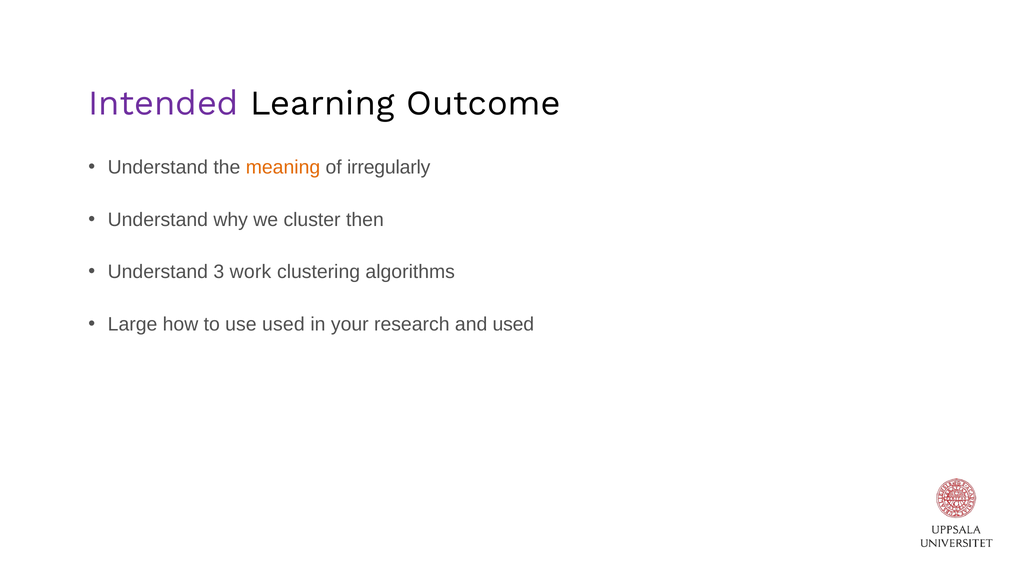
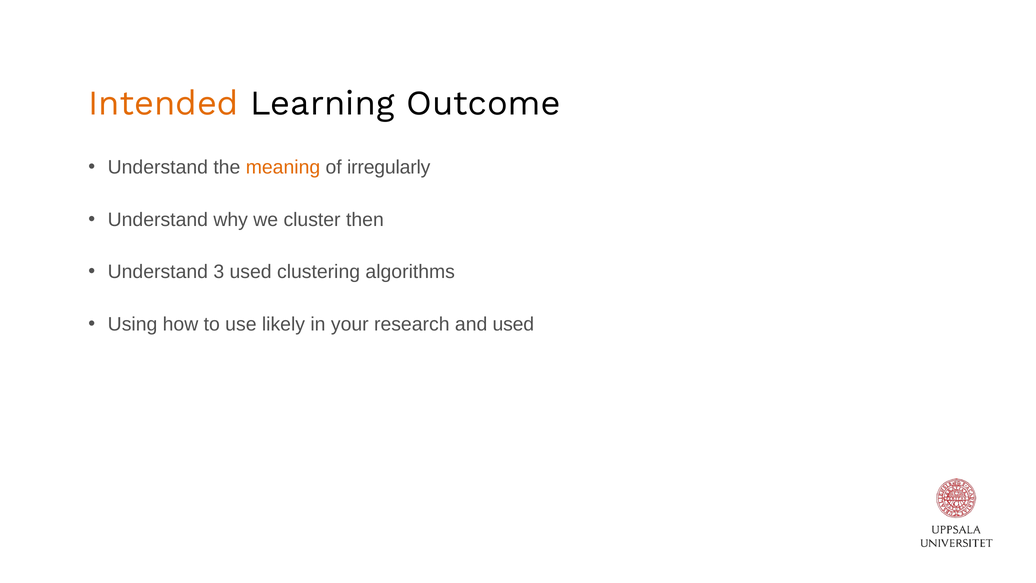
Intended colour: purple -> orange (163, 103)
3 work: work -> used (251, 272)
Large: Large -> Using (133, 324)
use used: used -> likely (283, 324)
